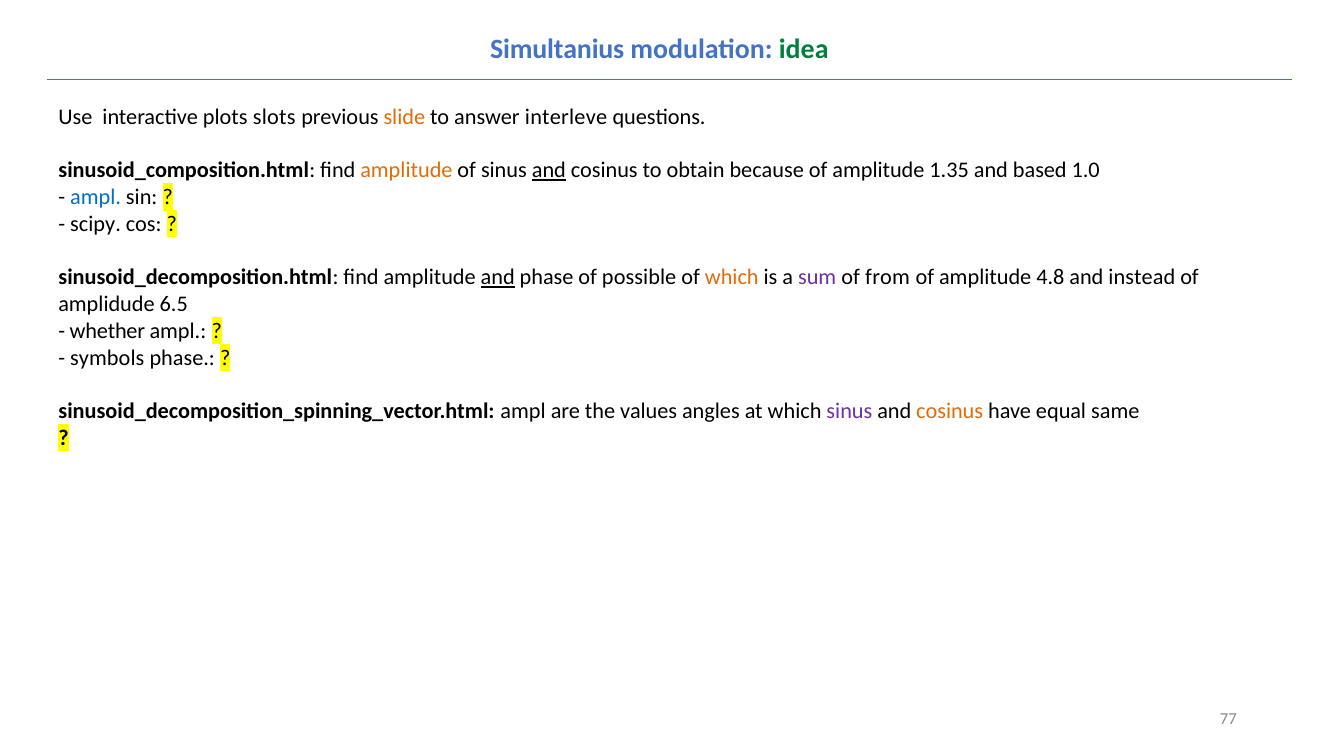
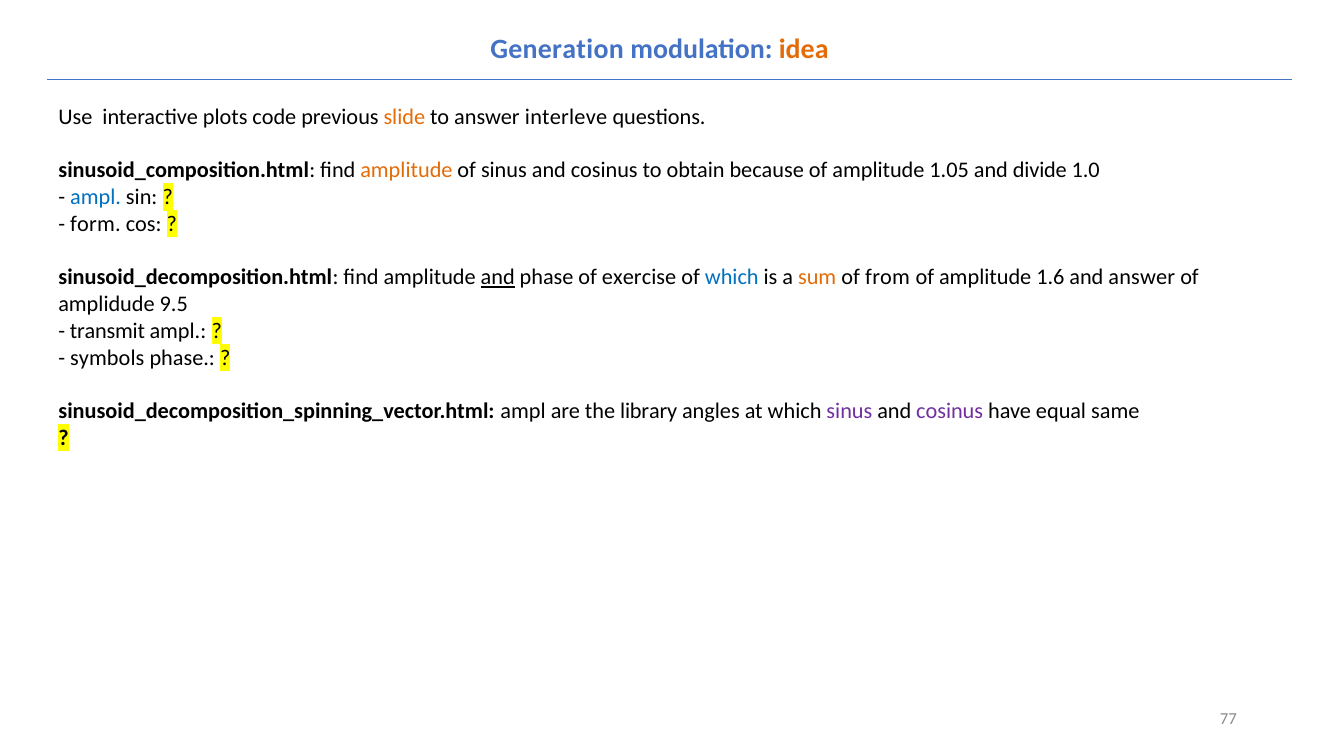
Simultanius: Simultanius -> Generation (557, 50)
idea colour: green -> orange (804, 50)
slots: slots -> code (274, 117)
and underline: present -> none (549, 170)
1.35: 1.35 -> 1.05 (949, 170)
based: based -> divide (1040, 170)
scipy: scipy -> form (95, 224)
possible: possible -> exercise (639, 278)
which colour: orange -> blue (732, 278)
sum colour: purple -> orange (817, 278)
4.8: 4.8 -> 1.6 (1050, 278)
and instead: instead -> answer (1142, 278)
6.5: 6.5 -> 9.5 (174, 304)
whether: whether -> transmit (107, 331)
values: values -> library (649, 411)
cosinus colour: orange -> purple (950, 411)
